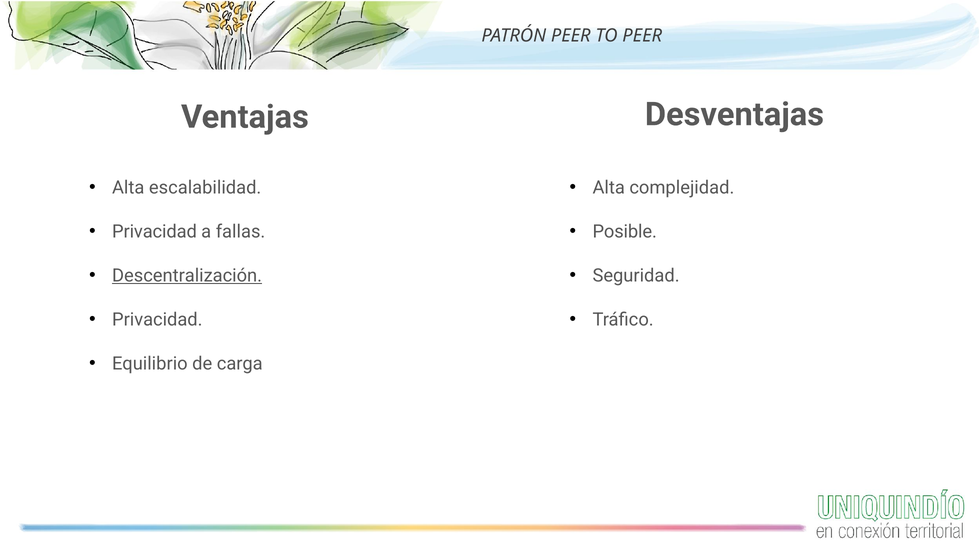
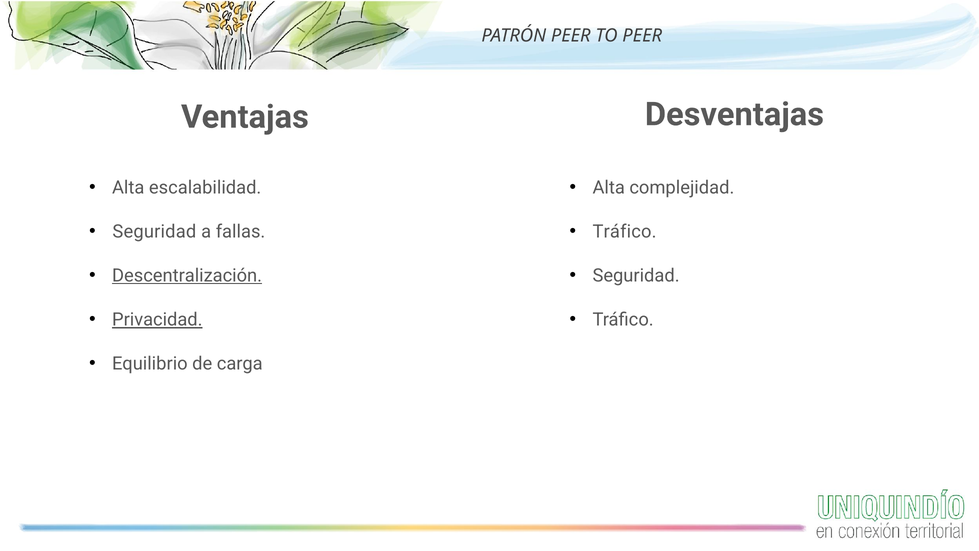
Privacidad: Privacidad -> Seguridad (154, 232)
Posible: Posible -> Tráfico (625, 232)
Privacidad underline: none -> present (157, 320)
